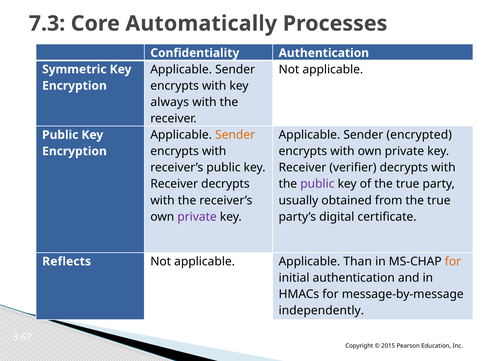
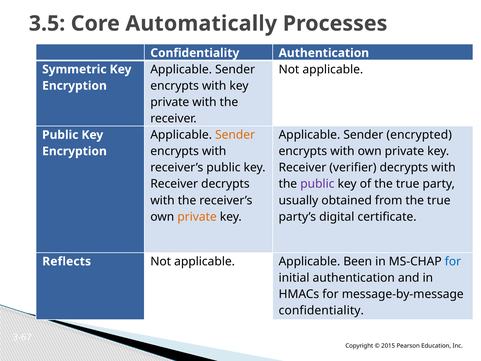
7.3: 7.3 -> 3.5 (47, 24)
always: always -> private (170, 102)
private colour: purple -> orange (197, 217)
Than: Than -> Been (358, 261)
for colour: orange -> blue (453, 261)
independently: independently -> confidentiality (321, 310)
